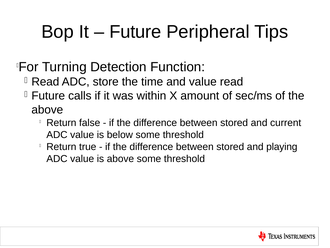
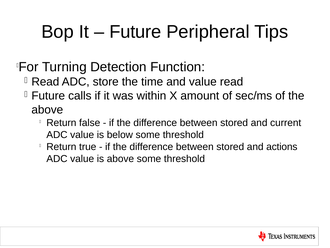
playing: playing -> actions (282, 146)
